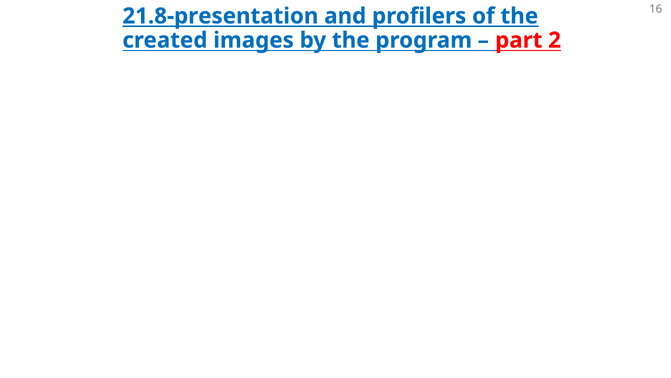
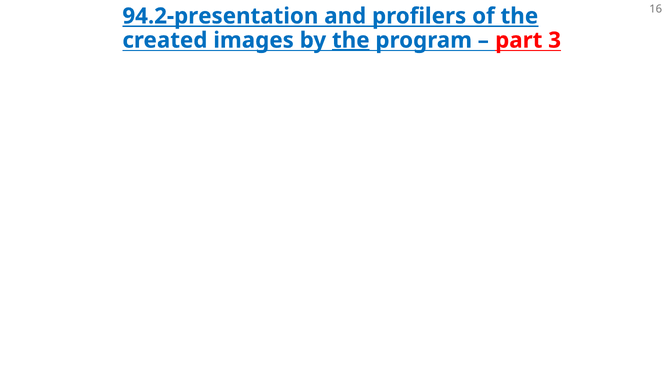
21.8-presentation: 21.8-presentation -> 94.2-presentation (220, 16)
the underline: none -> present (351, 40)
2: 2 -> 3 (555, 40)
